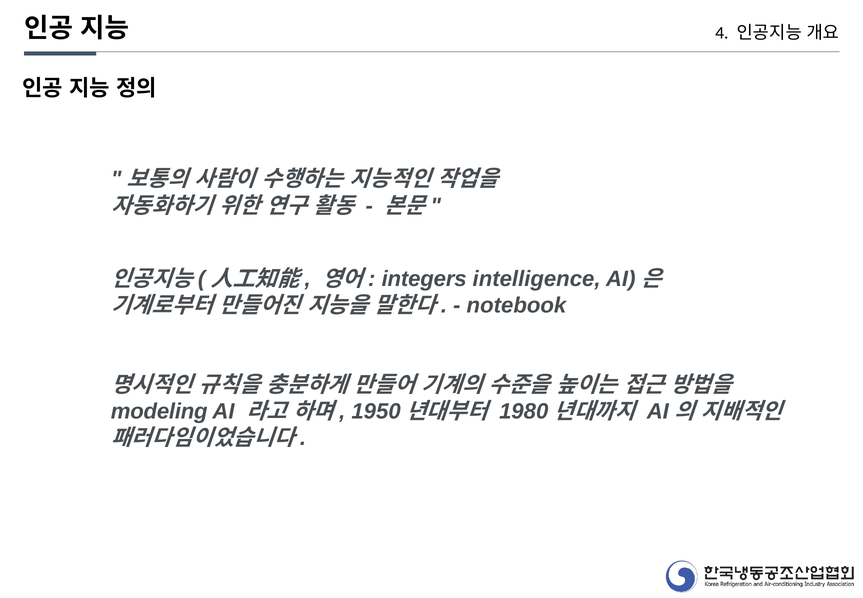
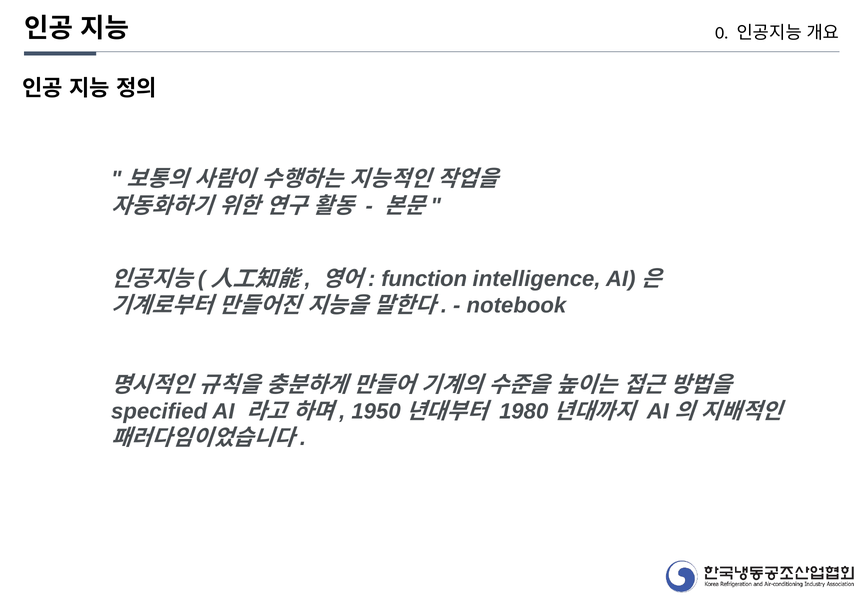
4: 4 -> 0 (722, 33)
integers: integers -> function (424, 279)
modeling: modeling -> specified (159, 411)
